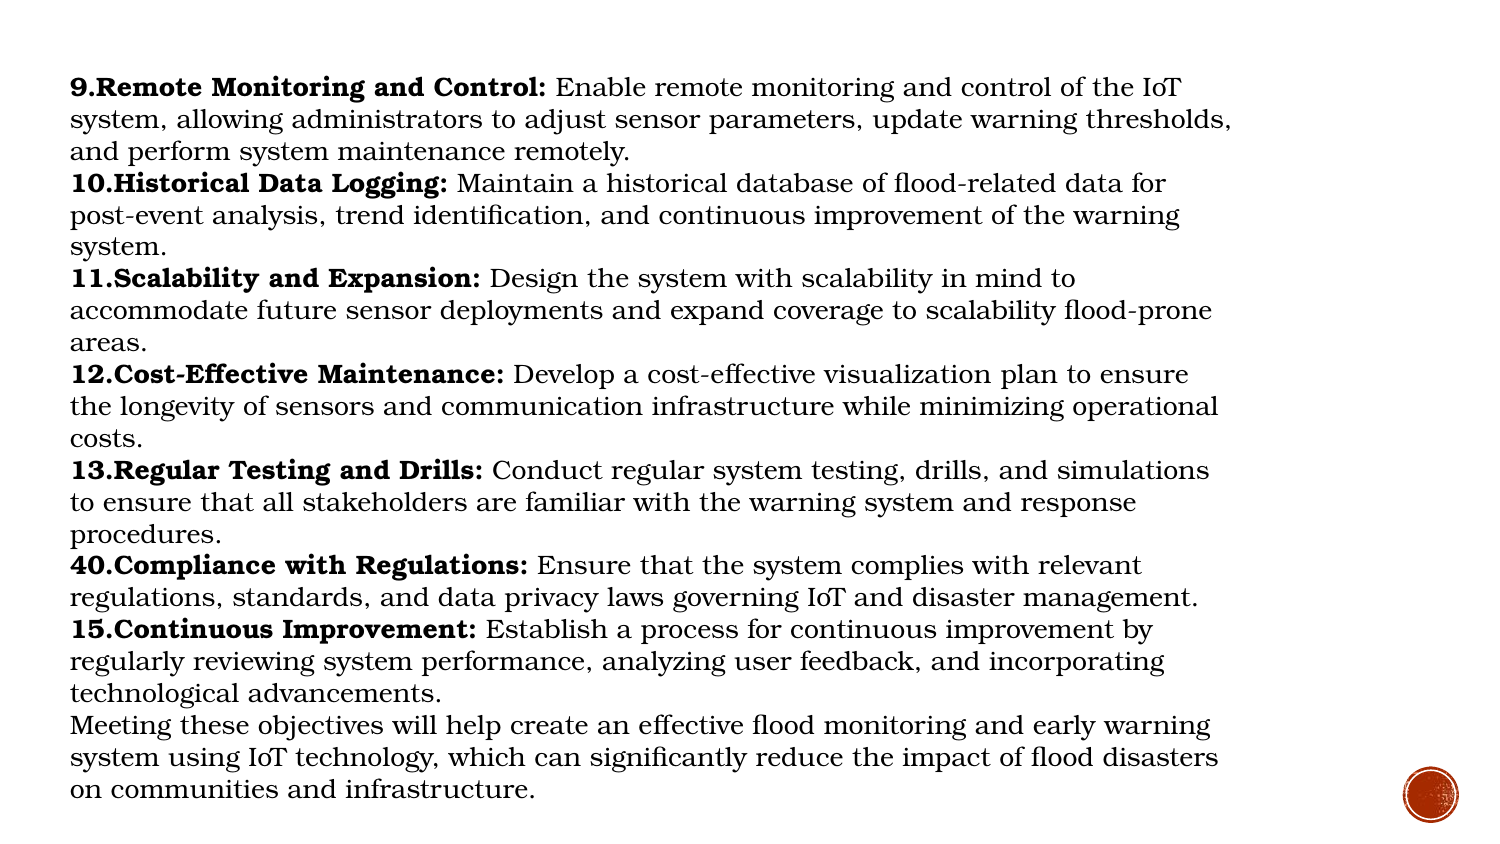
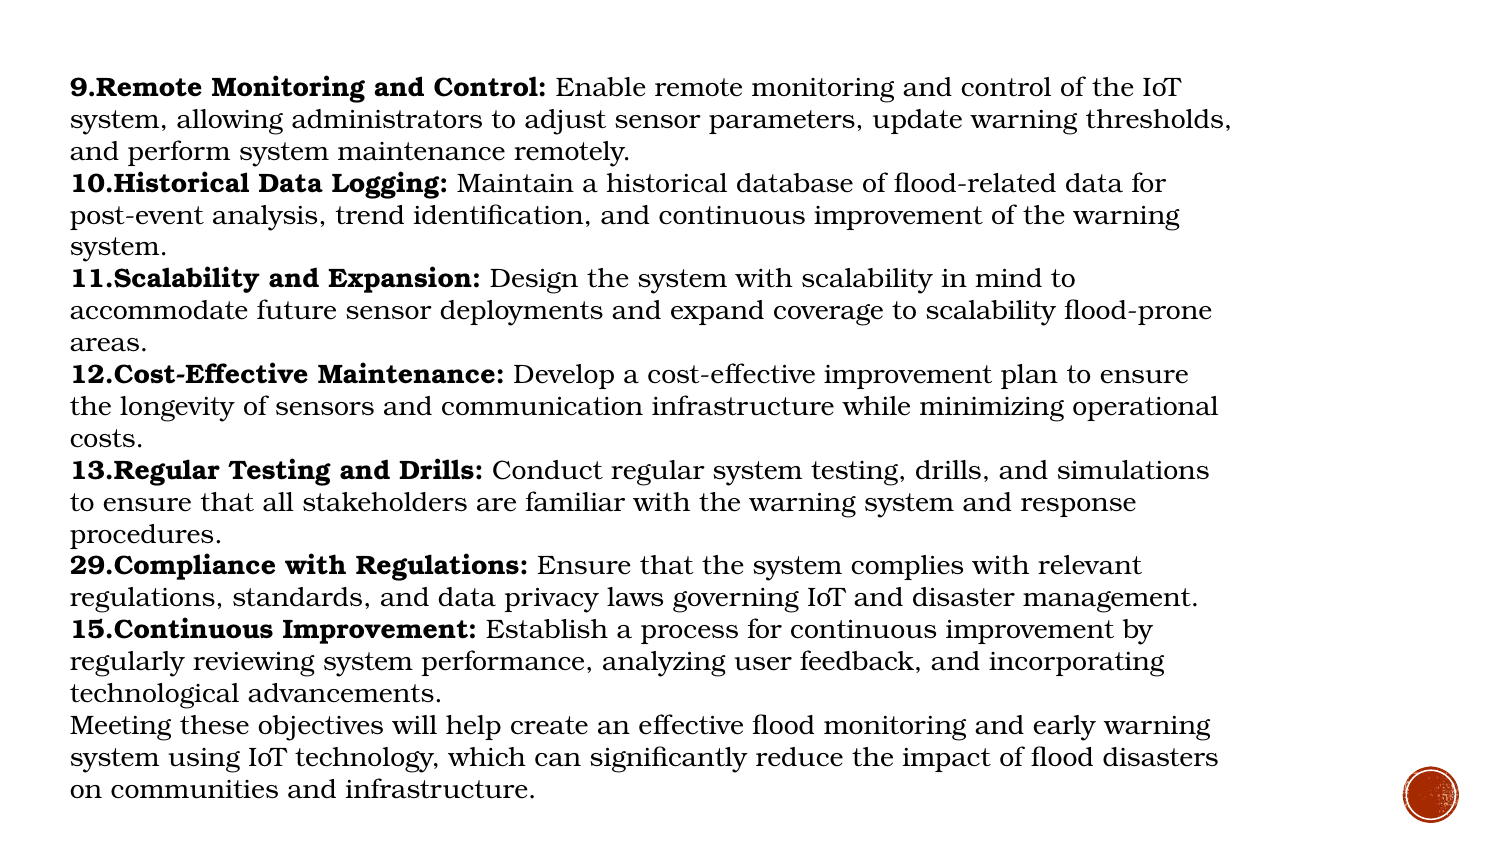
cost-effective visualization: visualization -> improvement (908, 375)
40.Compliance: 40.Compliance -> 29.Compliance (173, 566)
